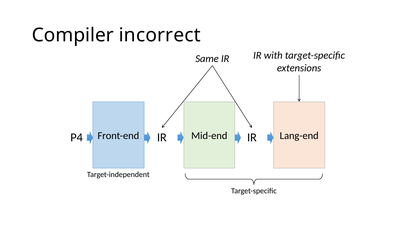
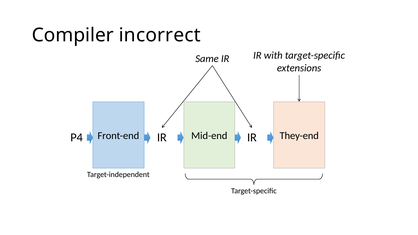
Lang-end: Lang-end -> They-end (299, 136)
